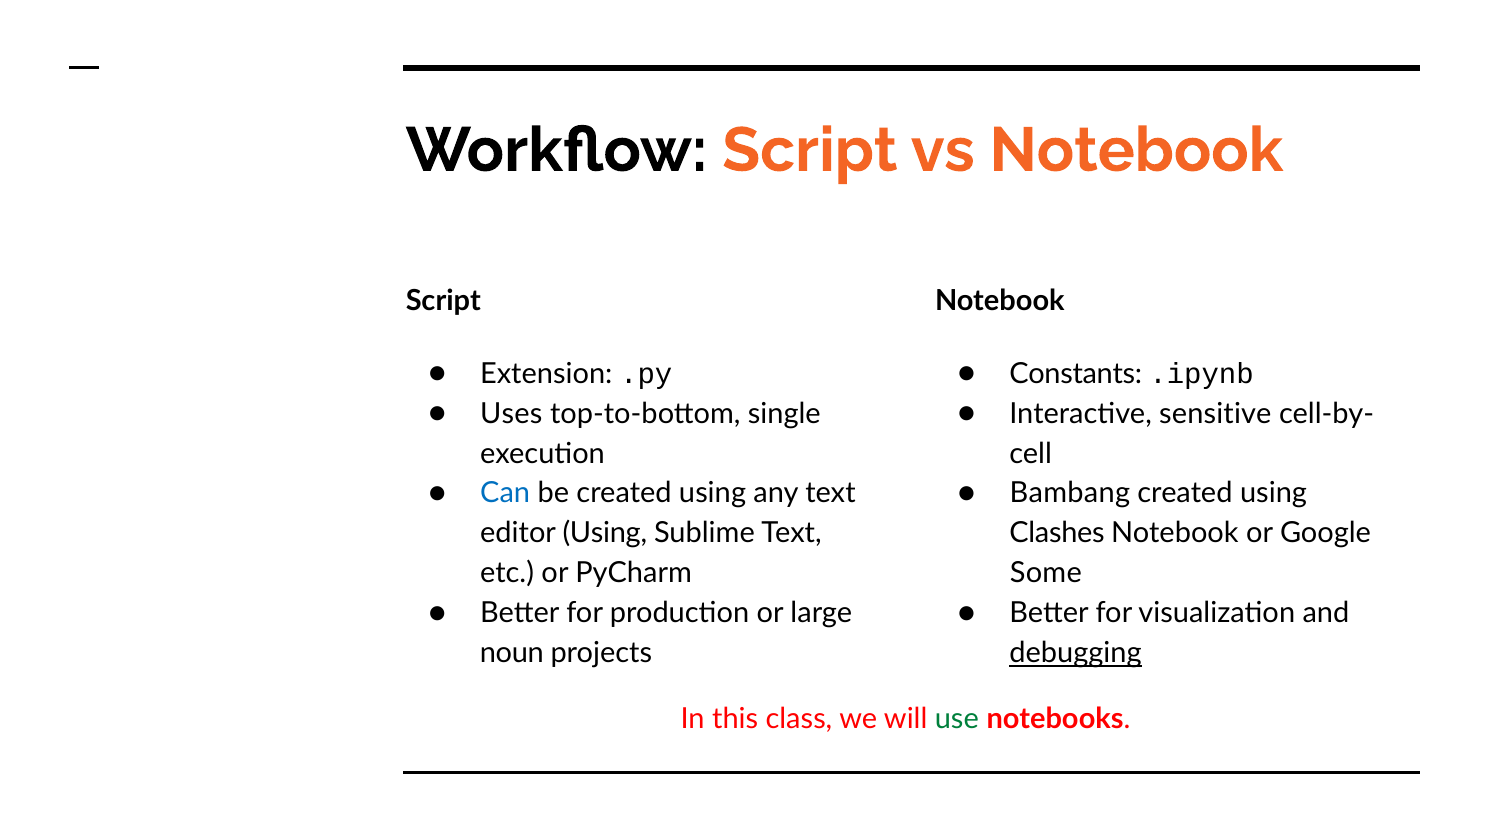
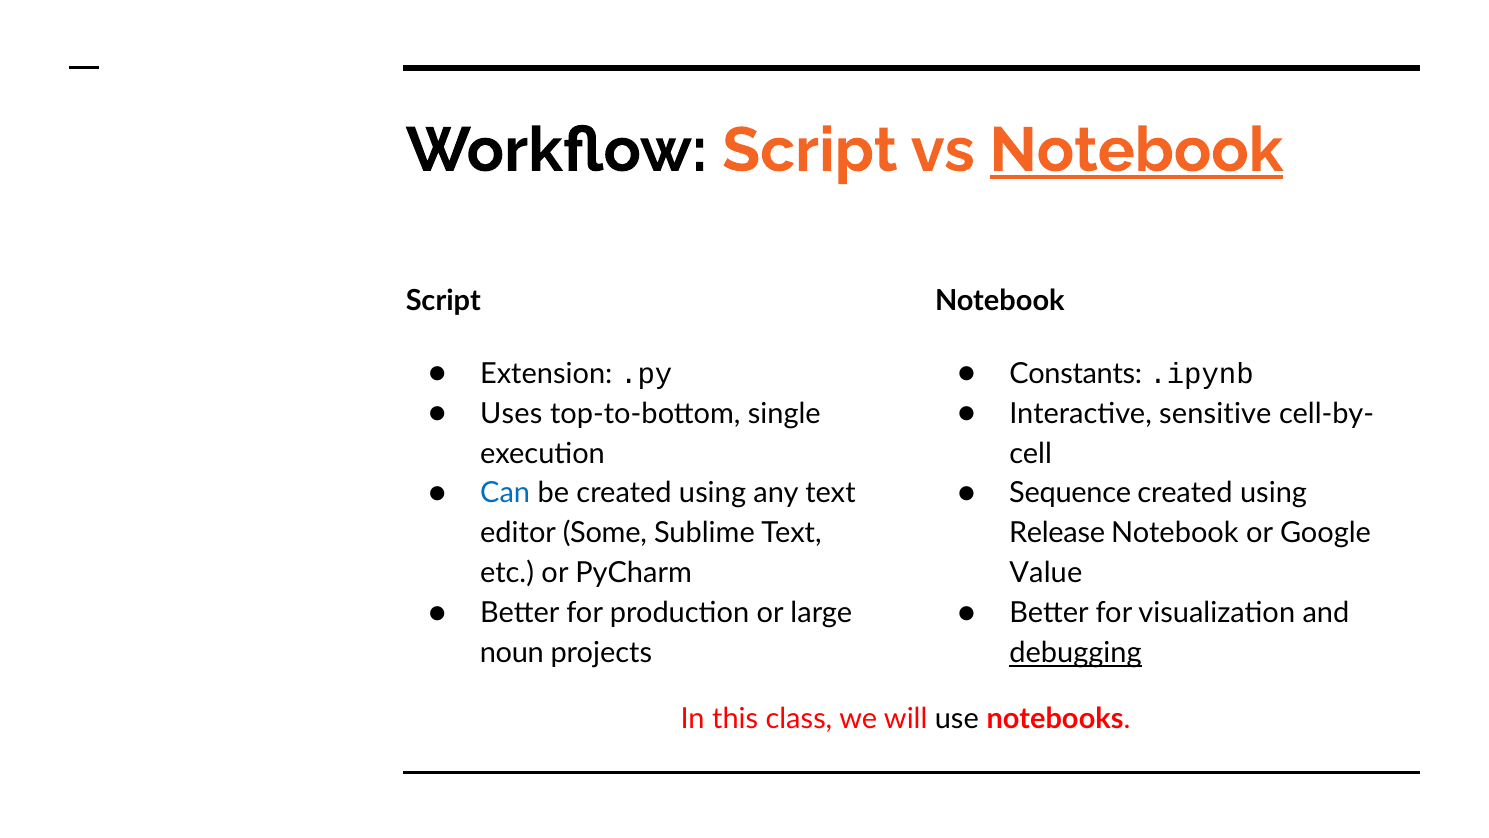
Notebook underline: none -> present (1136, 150)
Bambang: Bambang -> Sequence (1070, 493)
editor Using: Using -> Some (605, 533)
Clashes: Clashes -> Release (1057, 533)
Some: Some -> Value (1046, 573)
use colour: green -> black (957, 719)
